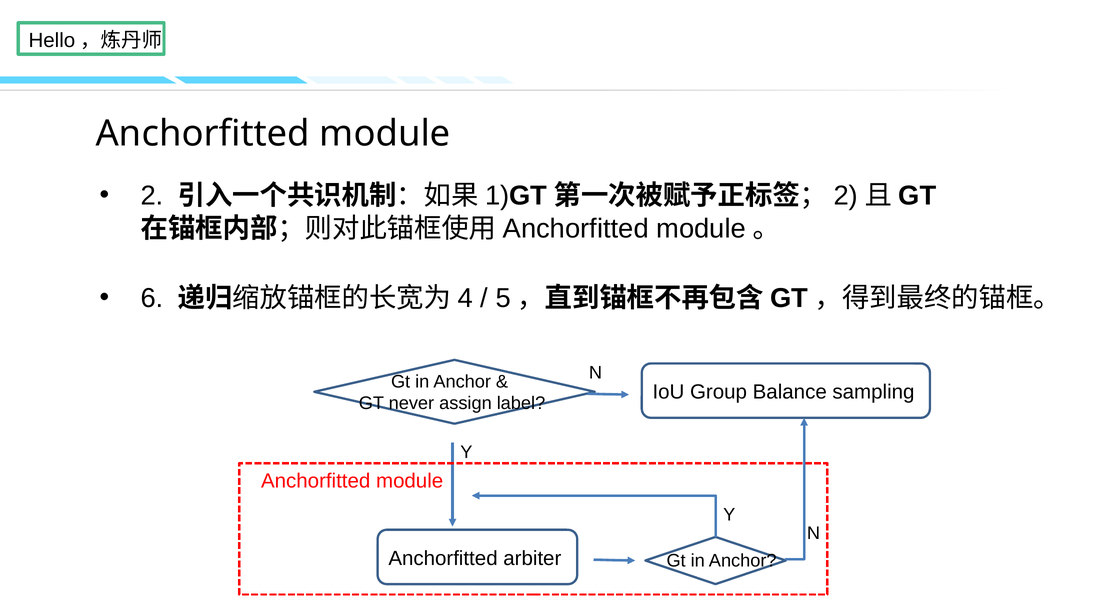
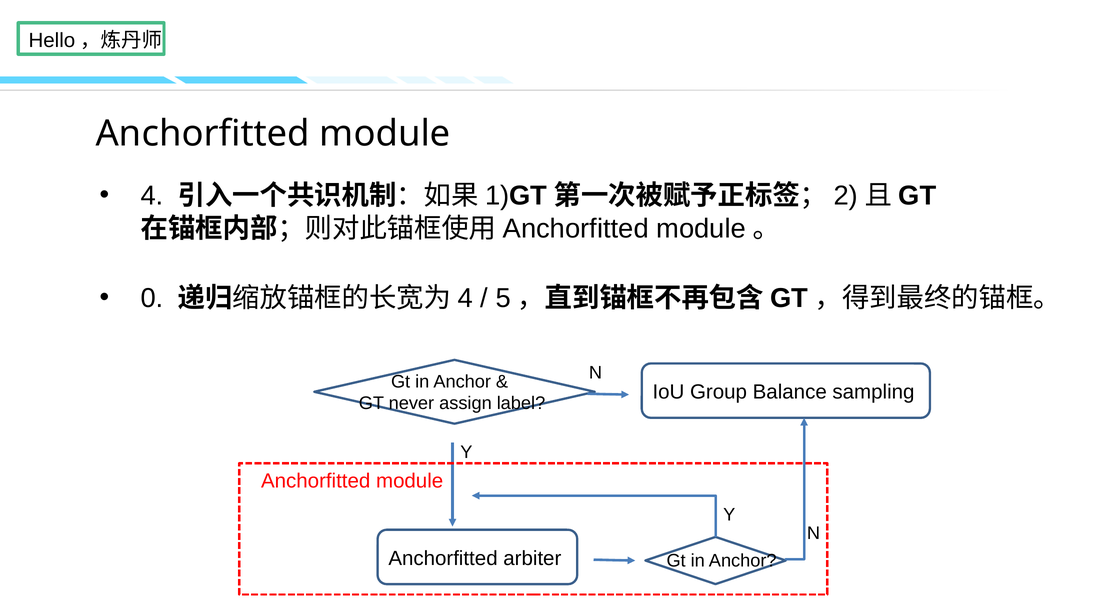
2: 2 -> 4 (152, 196)
6: 6 -> 0 (152, 299)
